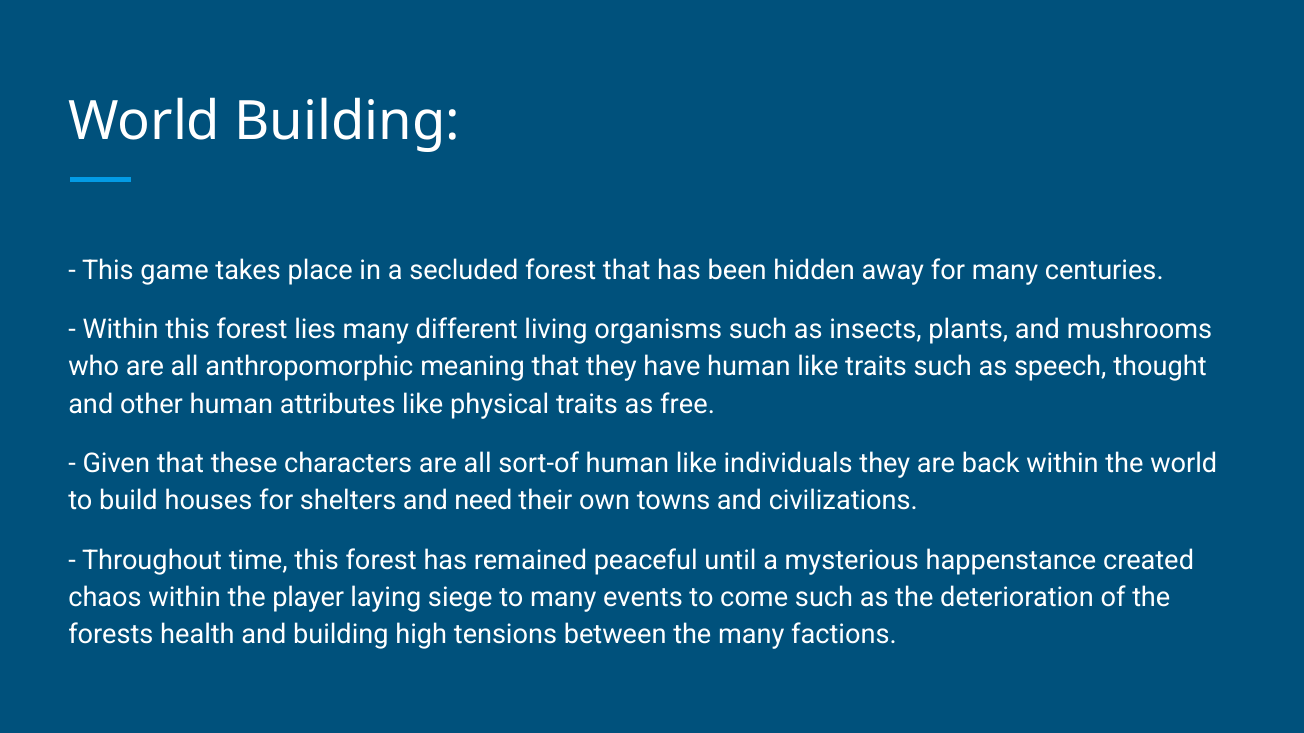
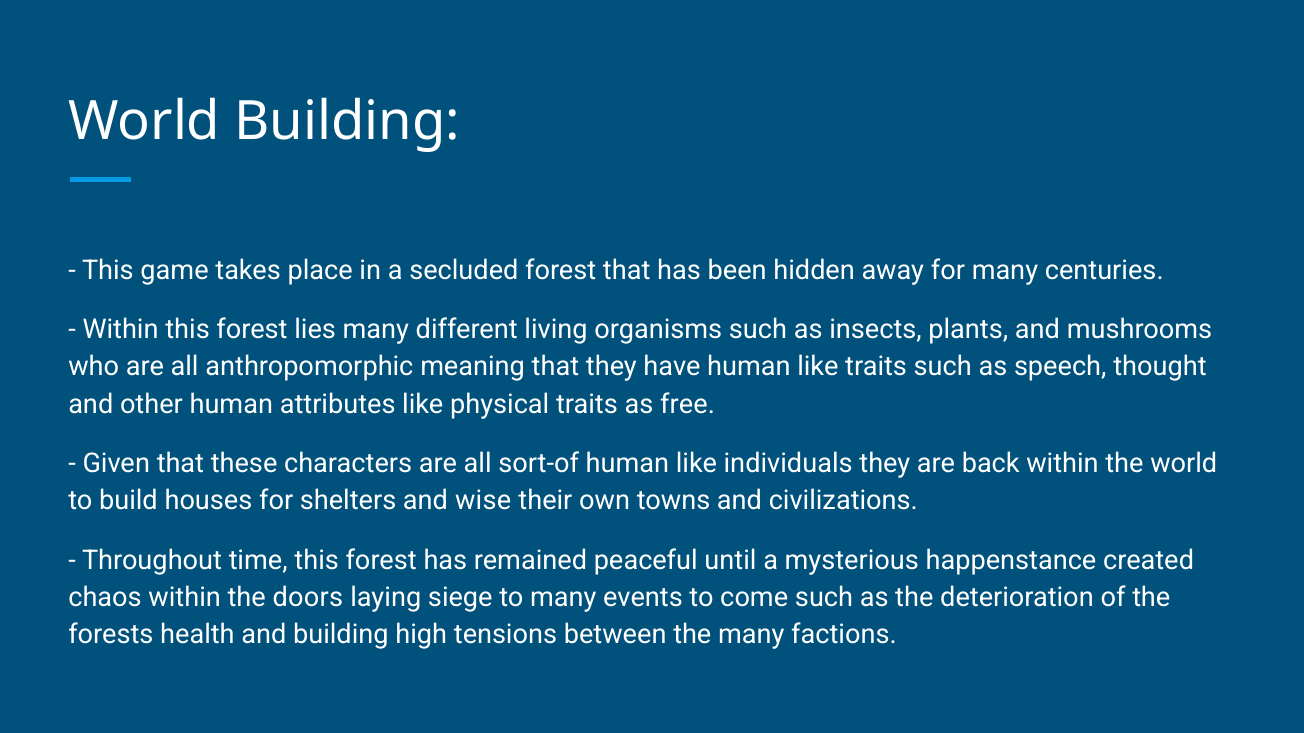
need: need -> wise (483, 501)
player: player -> doors (308, 598)
